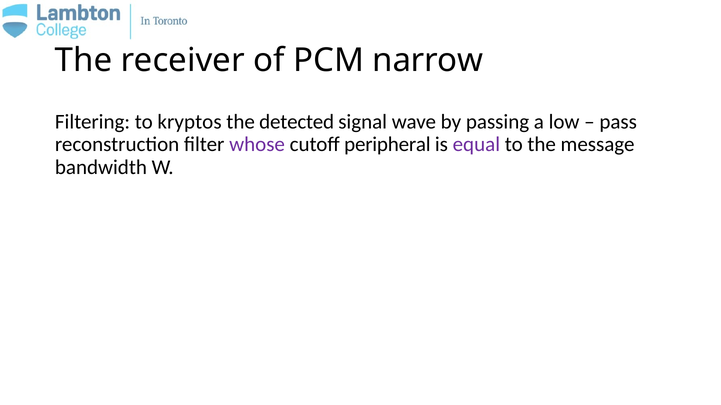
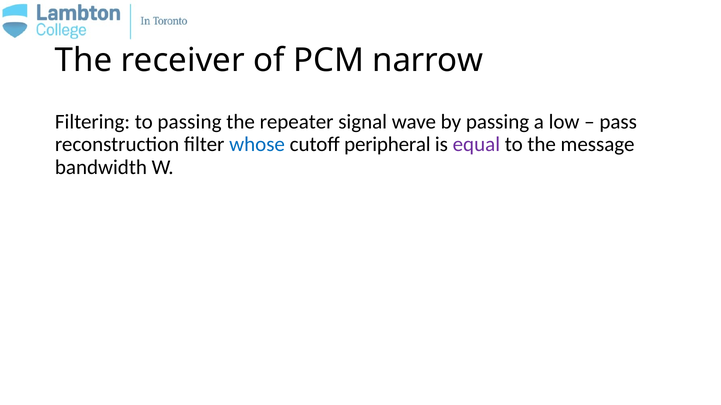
to kryptos: kryptos -> passing (190, 122)
detected: detected -> repeater (297, 122)
whose colour: purple -> blue (257, 145)
